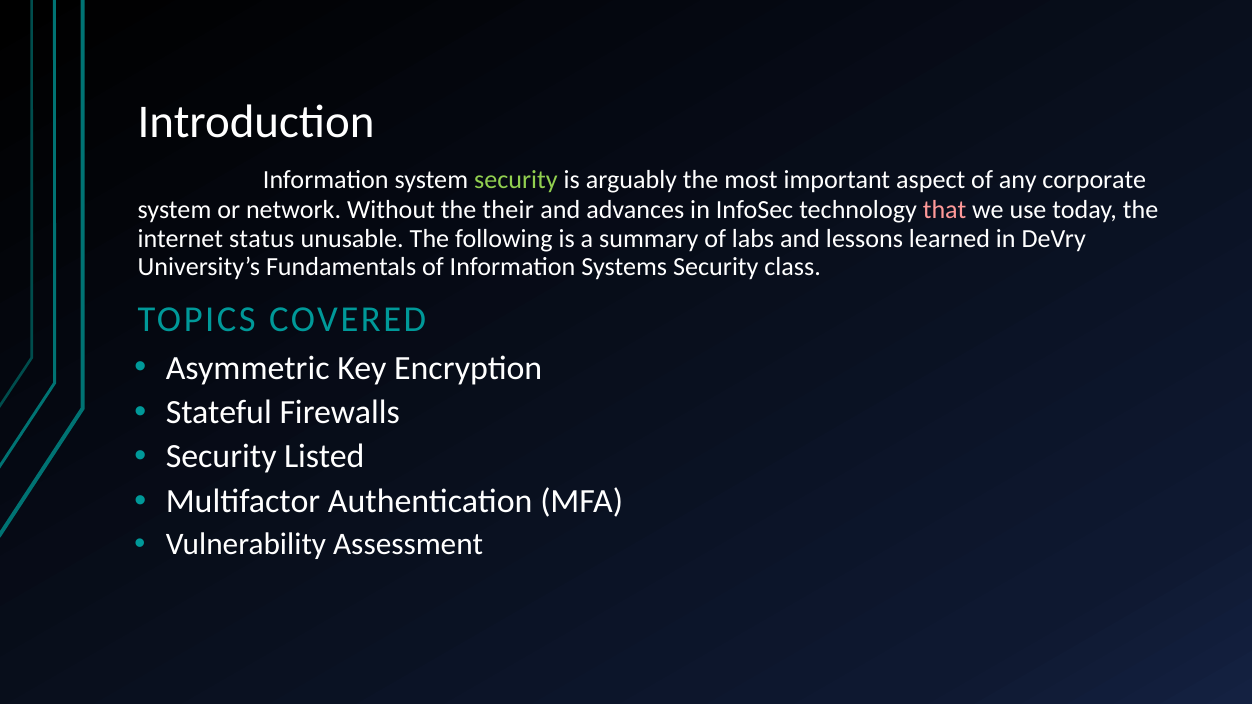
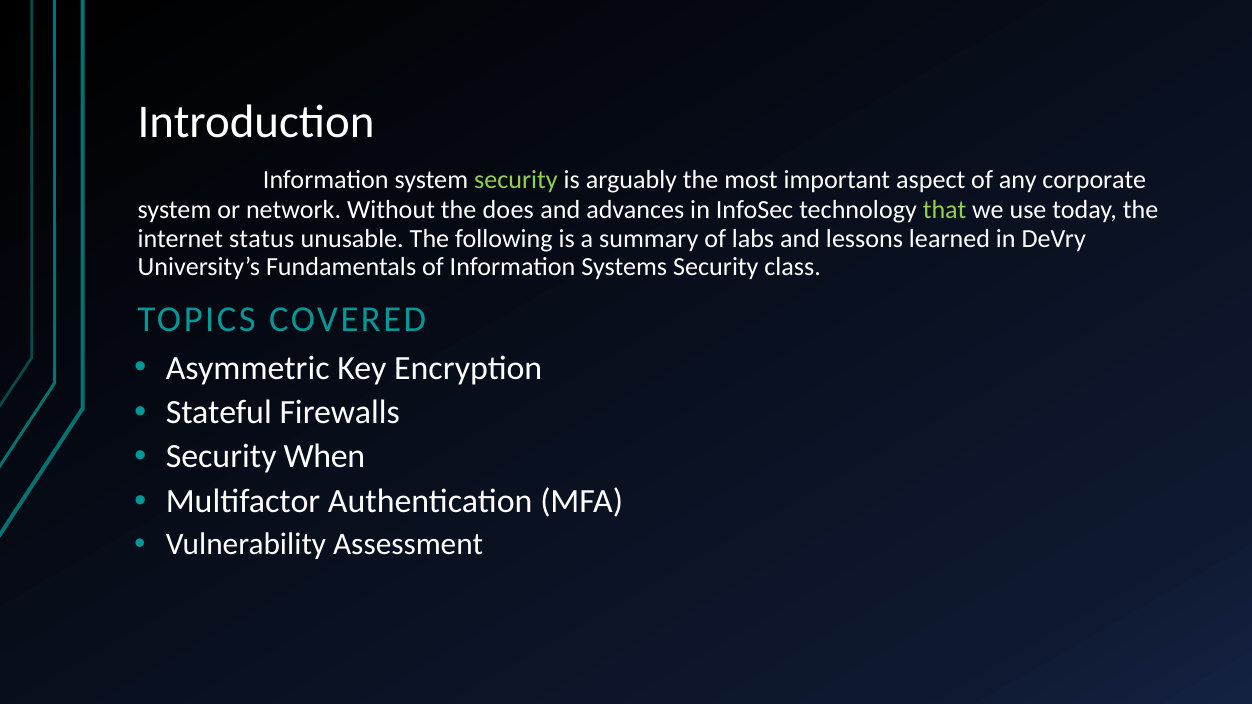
their: their -> does (508, 210)
that colour: pink -> light green (945, 210)
Listed: Listed -> When (324, 457)
